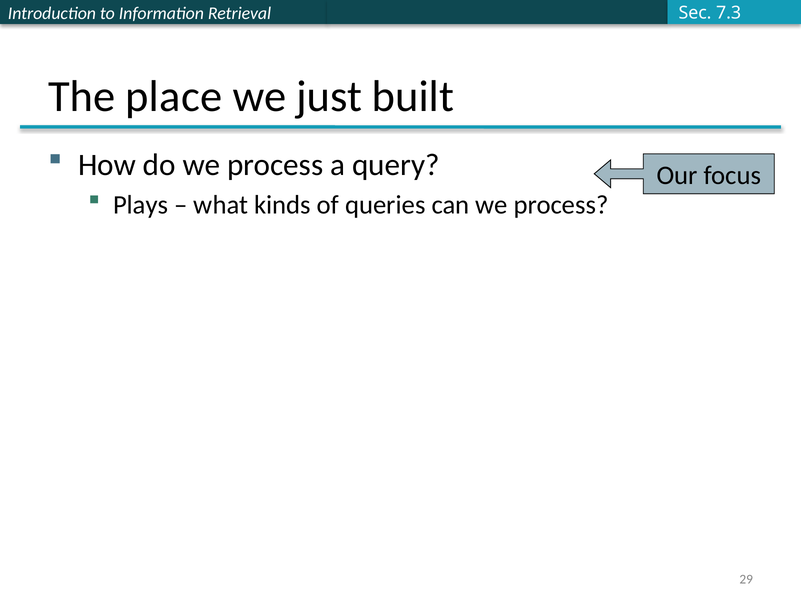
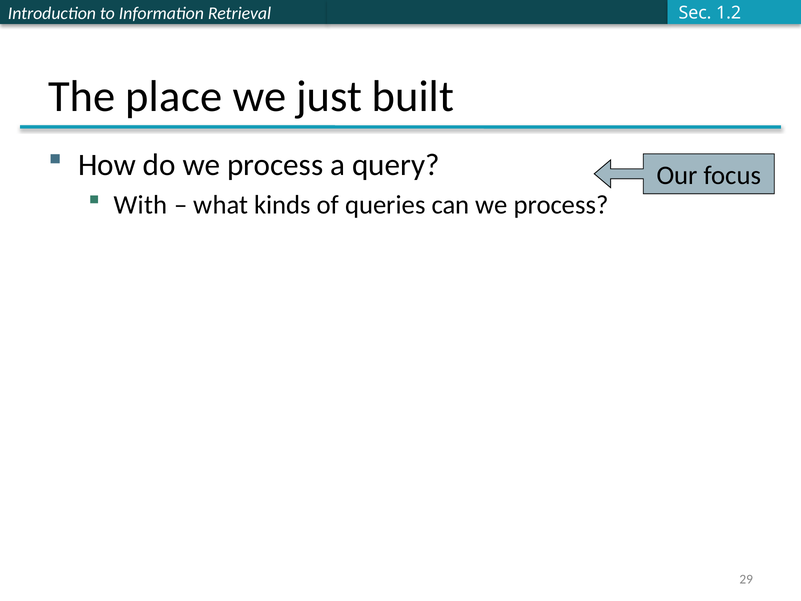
7.3: 7.3 -> 1.2 (729, 13)
Plays: Plays -> With (140, 205)
